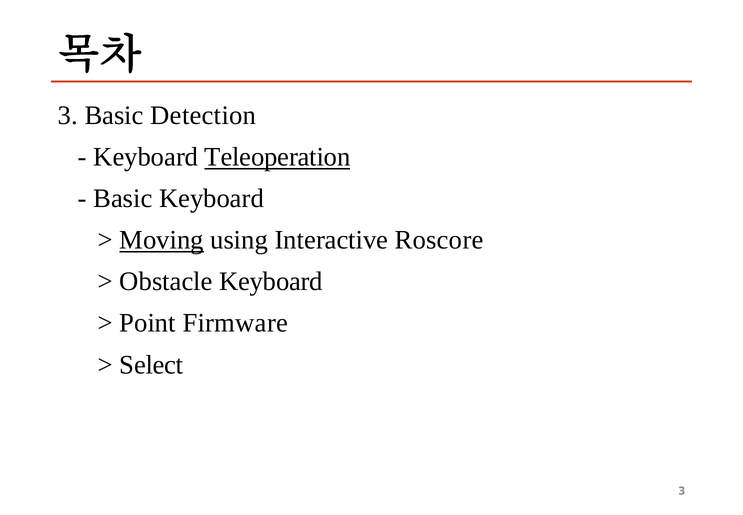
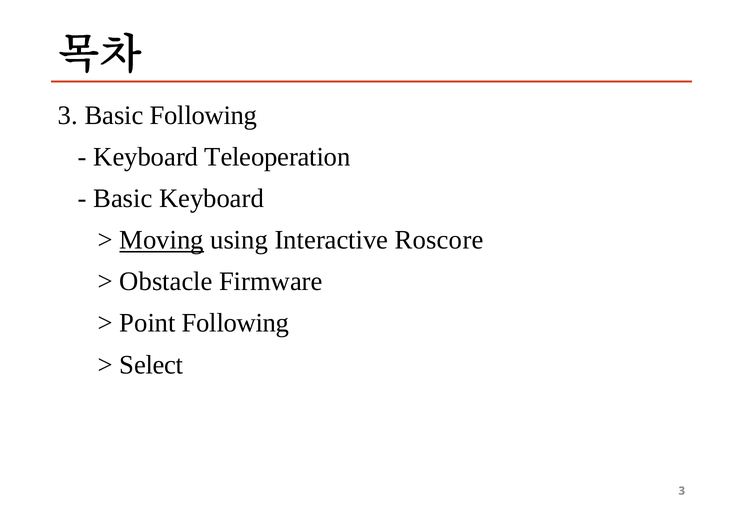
Basic Detection: Detection -> Following (204, 115)
Teleoperation underline: present -> none (277, 157)
Obstacle Keyboard: Keyboard -> Firmware (271, 281)
Point Firmware: Firmware -> Following (236, 323)
